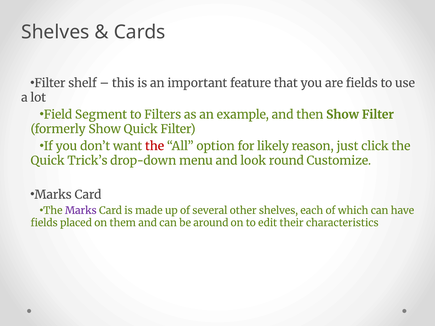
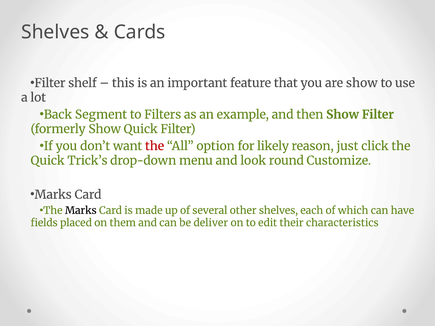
are fields: fields -> show (362, 83)
Field: Field -> Back (58, 115)
Marks colour: purple -> black (81, 211)
around: around -> deliver (211, 223)
